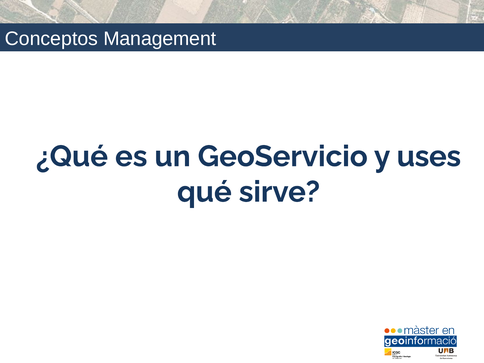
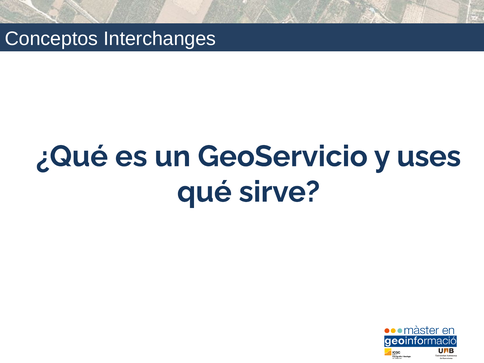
Management: Management -> Interchanges (160, 39)
